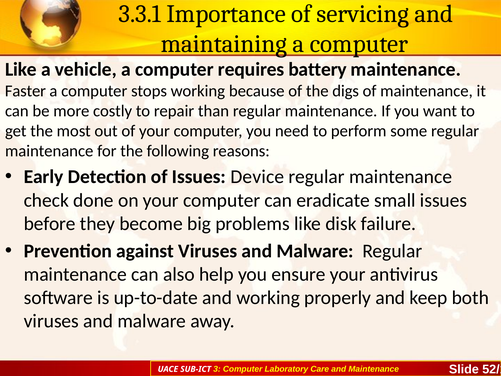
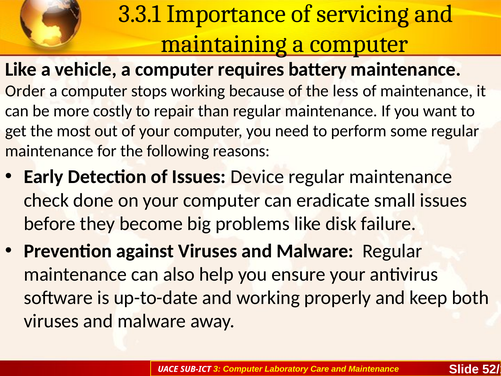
Faster: Faster -> Order (25, 91)
digs: digs -> less (345, 91)
